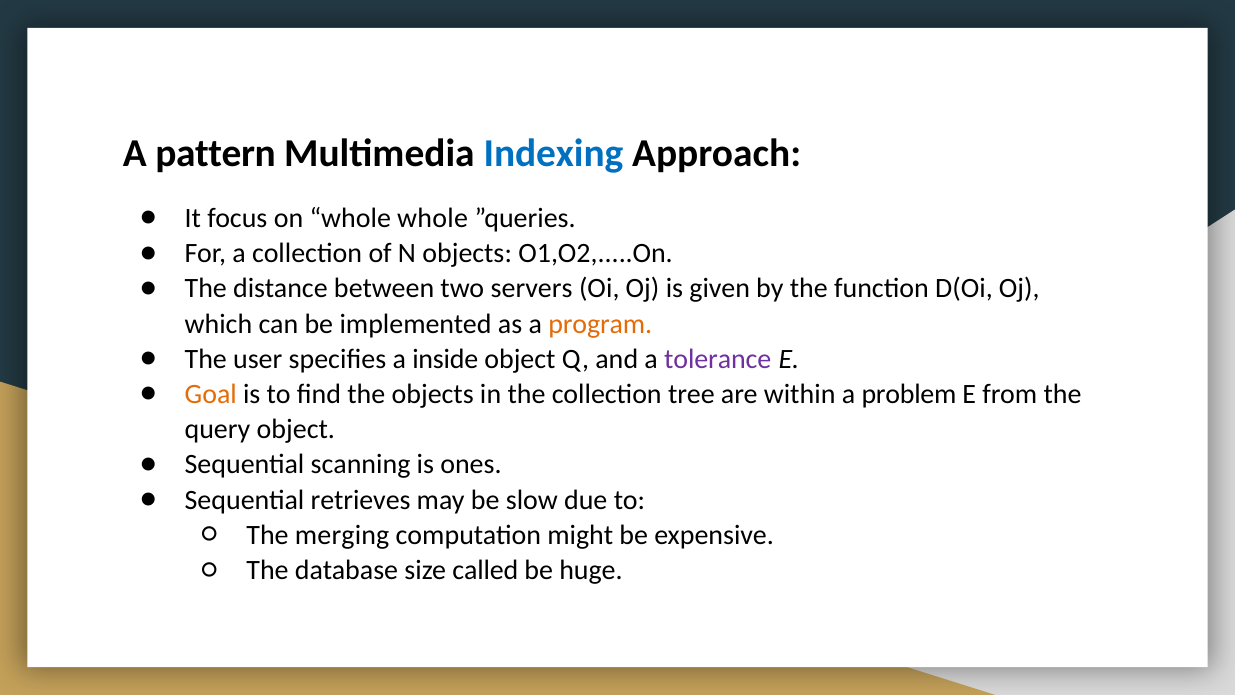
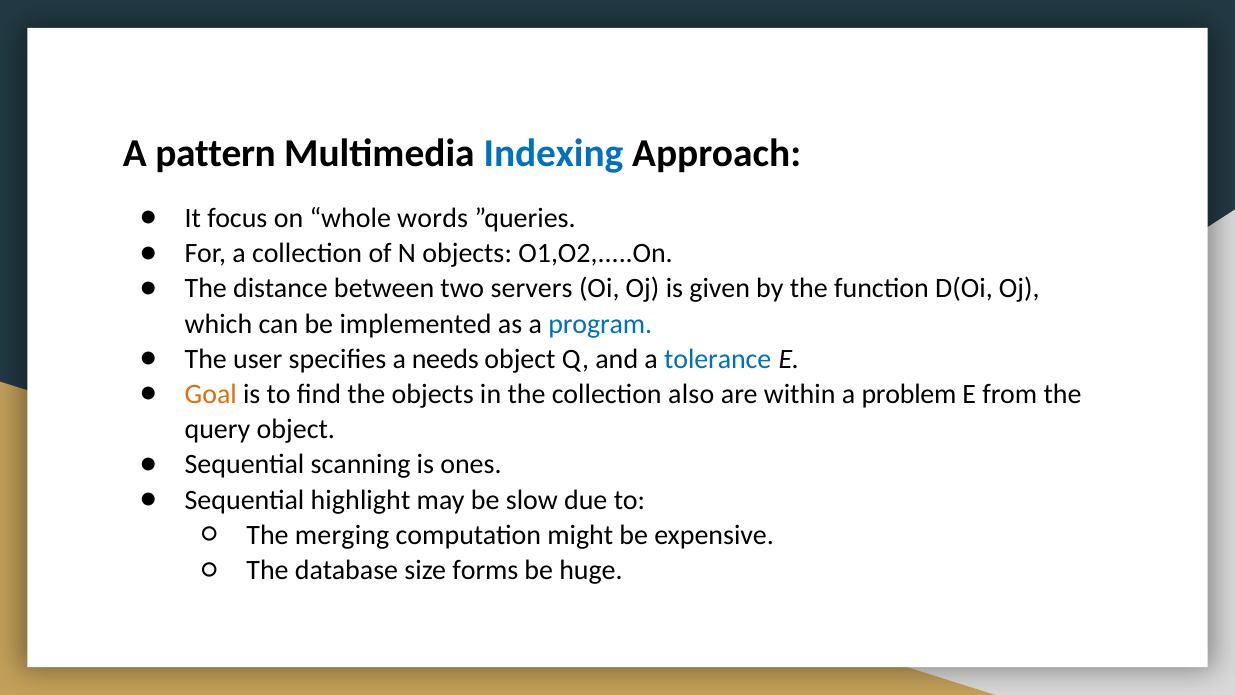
whole whole: whole -> words (433, 218)
program colour: orange -> blue (600, 324)
inside: inside -> needs (445, 359)
tolerance colour: purple -> blue (718, 359)
tree: tree -> also (691, 394)
retrieves: retrieves -> highlight (361, 500)
called: called -> forms (485, 570)
